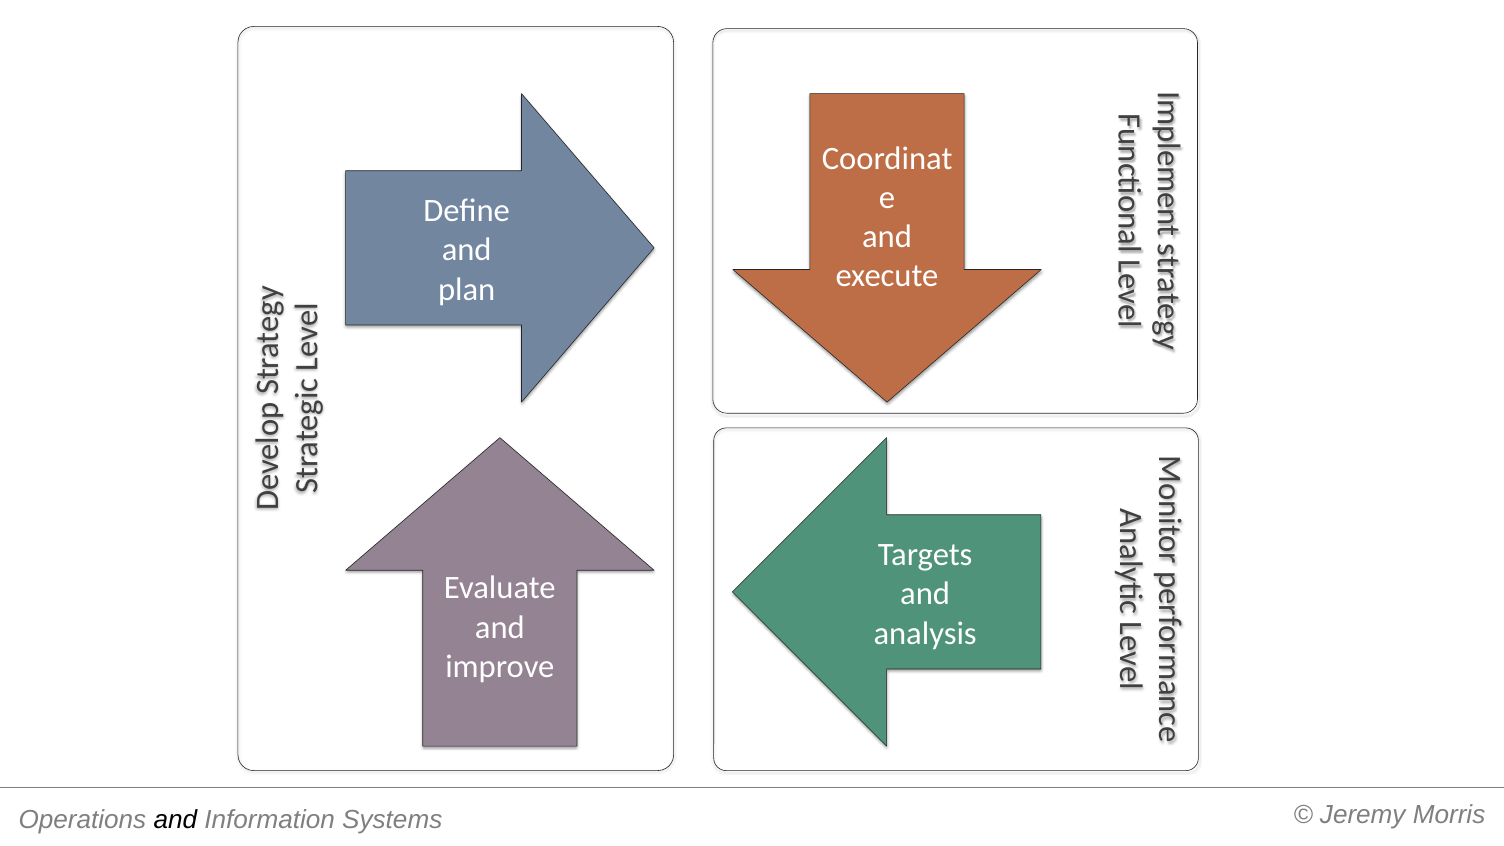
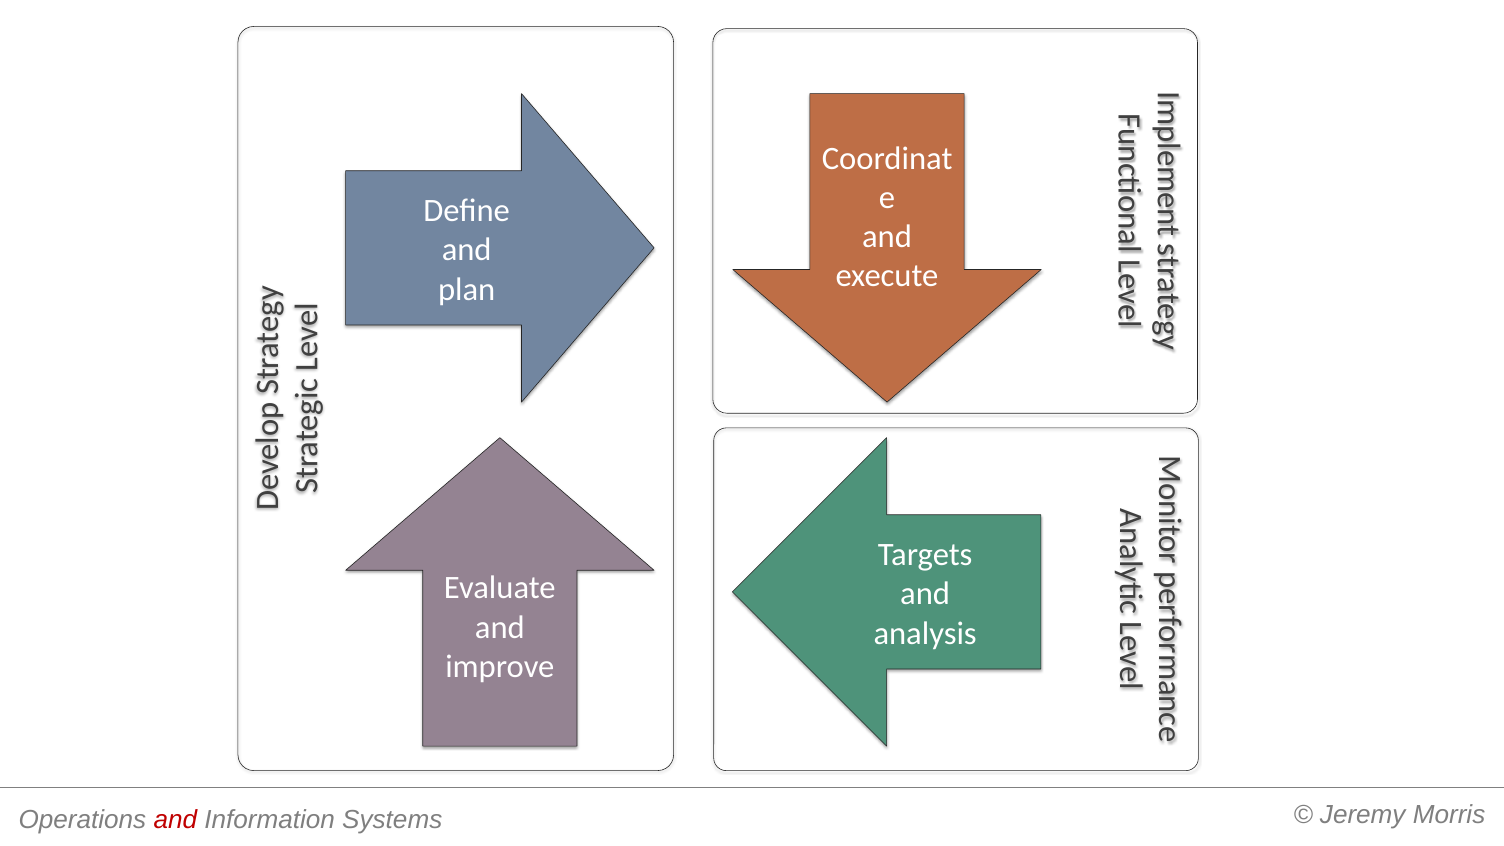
and colour: black -> red (175, 819)
